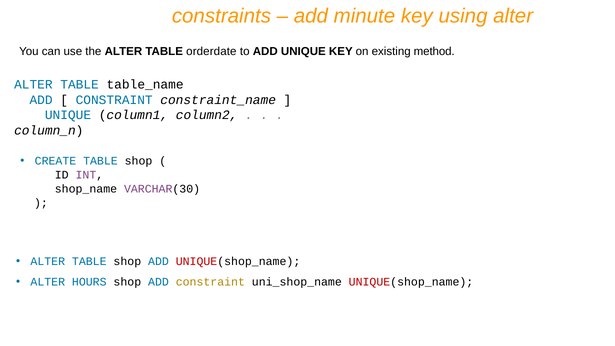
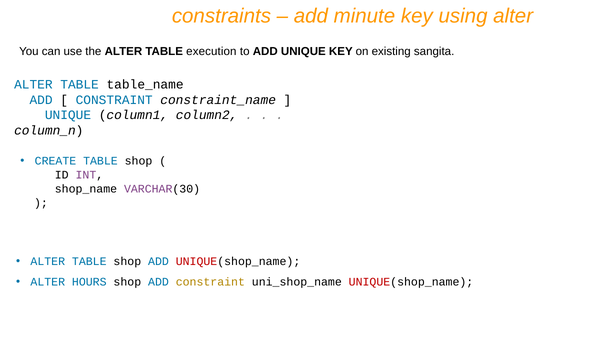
orderdate: orderdate -> execution (211, 51)
method: method -> sangita (434, 51)
